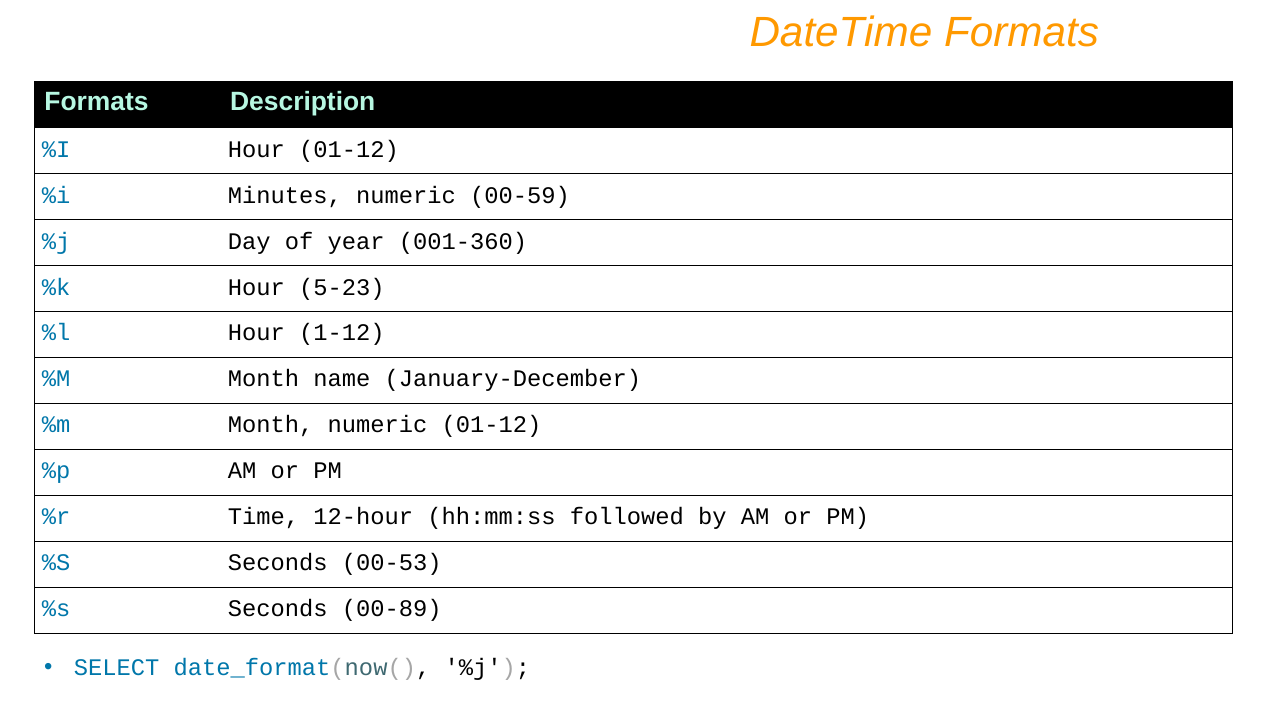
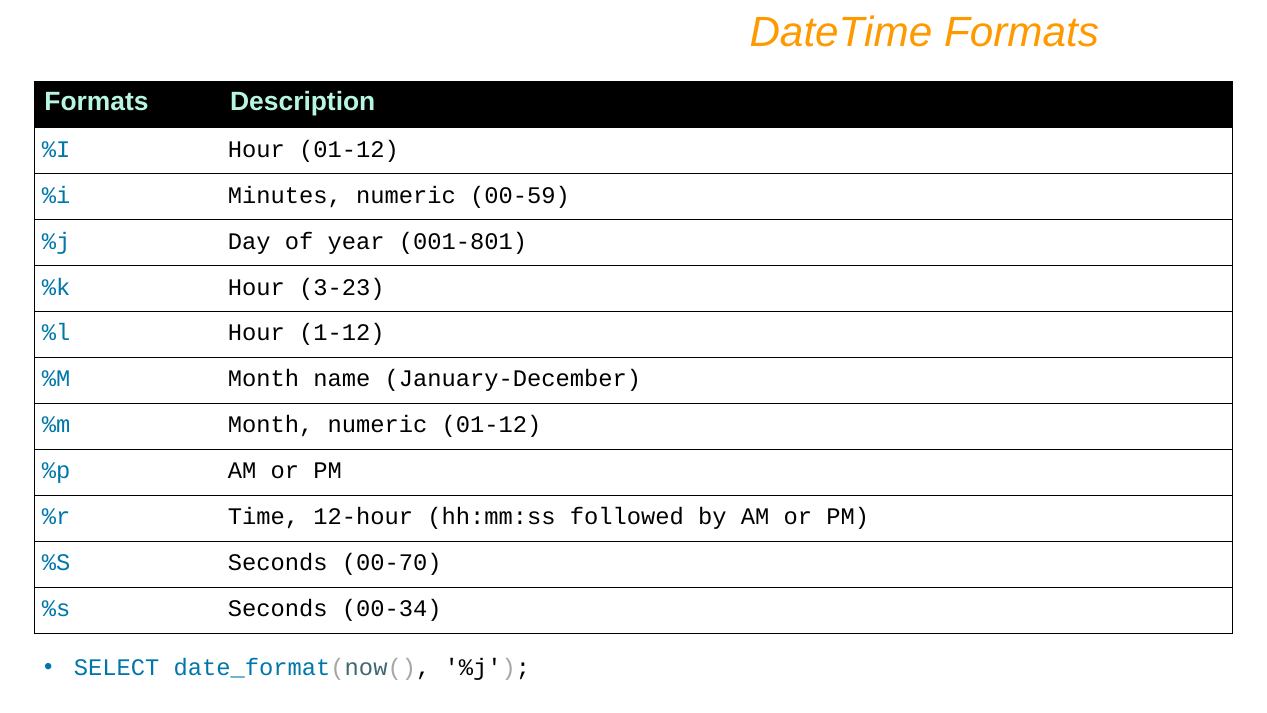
001-360: 001-360 -> 001-801 (463, 241)
5-23: 5-23 -> 3-23 (342, 287)
00-53: 00-53 -> 00-70 (392, 563)
00-89: 00-89 -> 00-34 (392, 609)
